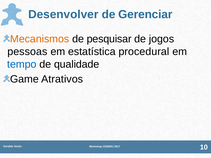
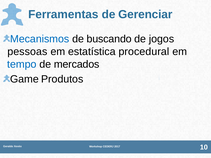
Desenvolver: Desenvolver -> Ferramentas (63, 14)
Mecanismos colour: orange -> blue (40, 39)
pesquisar: pesquisar -> buscando (109, 39)
qualidade: qualidade -> mercados (77, 64)
Atrativos: Atrativos -> Produtos (62, 79)
